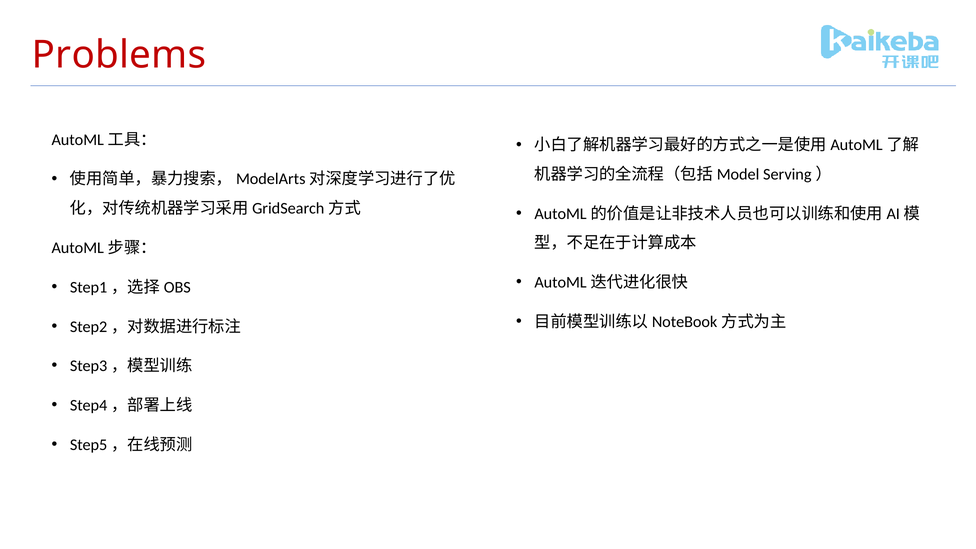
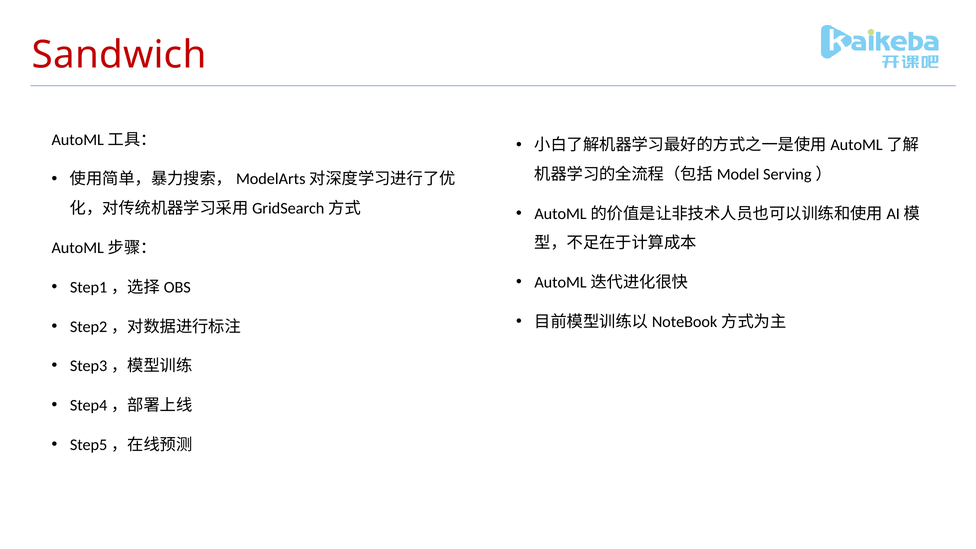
Problems: Problems -> Sandwich (119, 55)
